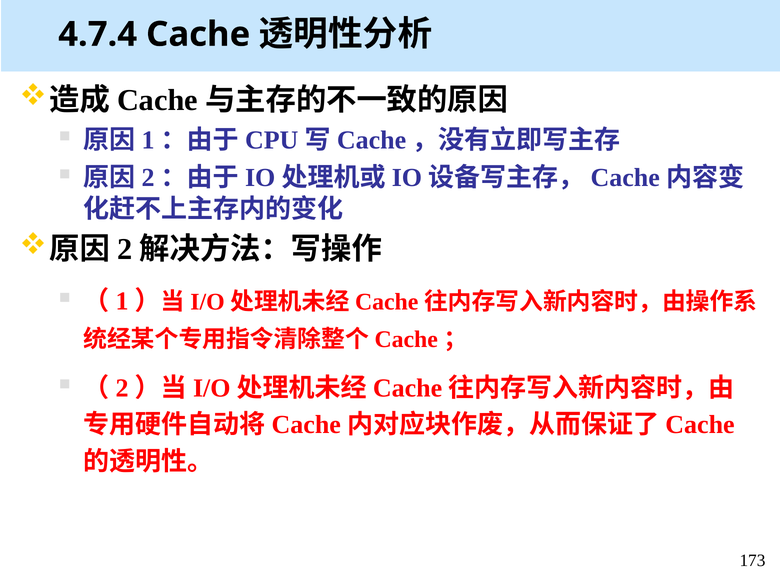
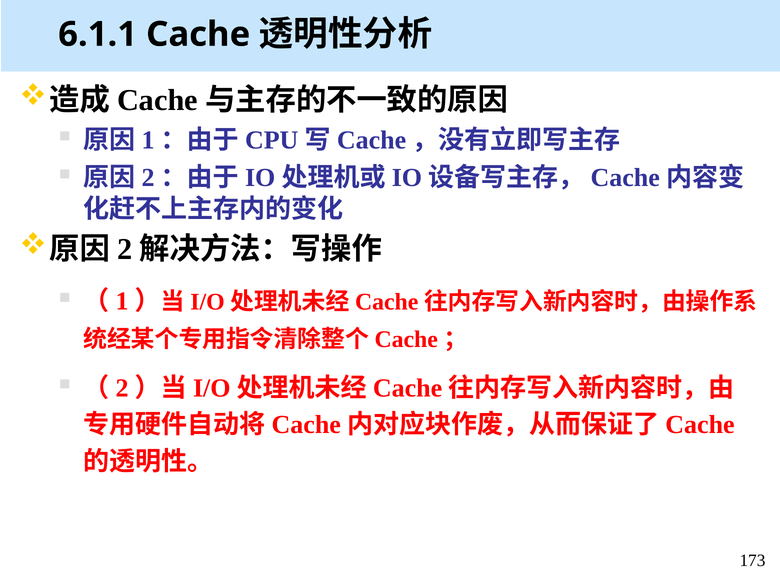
4.7.4: 4.7.4 -> 6.1.1 (98, 34)
